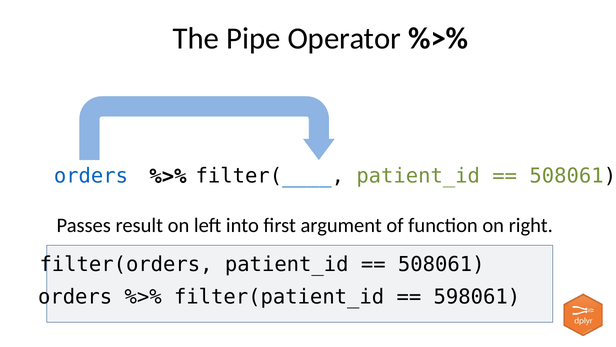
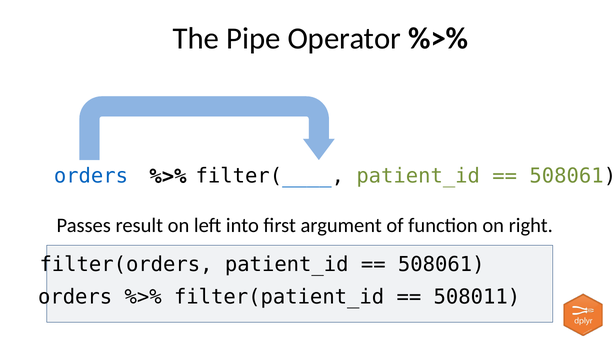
598061: 598061 -> 508011 (477, 296)
